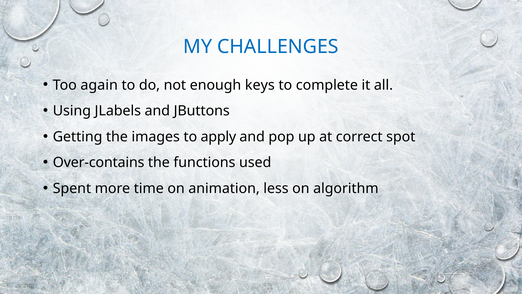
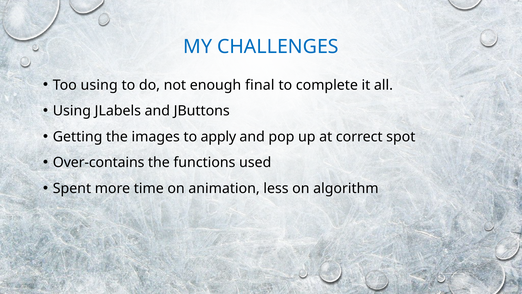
Too again: again -> using (99, 85)
keys: keys -> final (260, 85)
